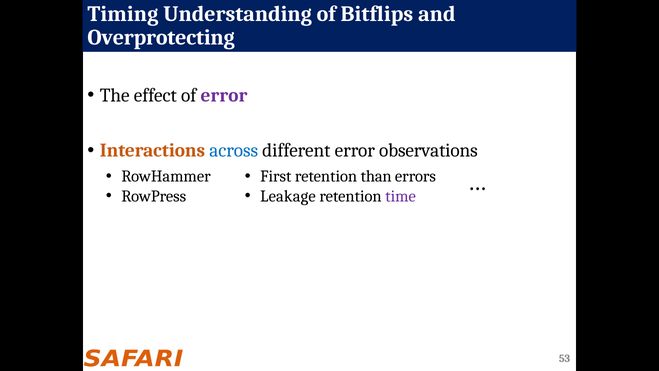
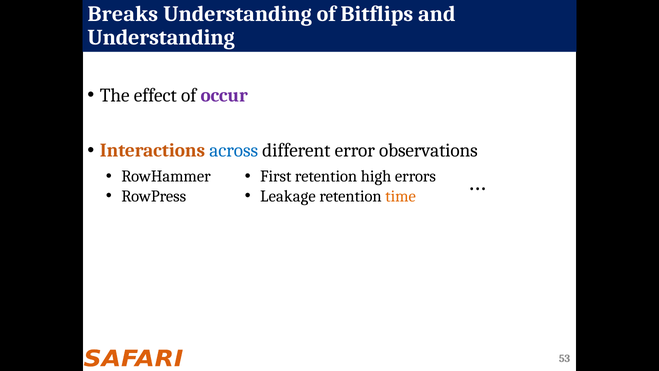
Timing: Timing -> Breaks (123, 14)
Overprotecting: Overprotecting -> Understanding (161, 38)
of error: error -> occur (224, 95)
than: than -> high (376, 176)
time colour: purple -> orange (401, 196)
